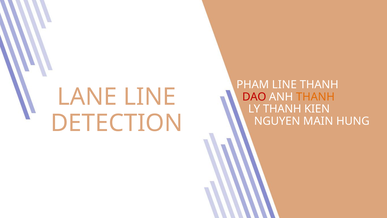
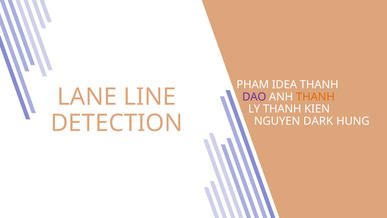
PHAM LINE: LINE -> IDEA (284, 84)
DAO colour: red -> purple (254, 97)
MAIN: MAIN -> DARK (318, 121)
